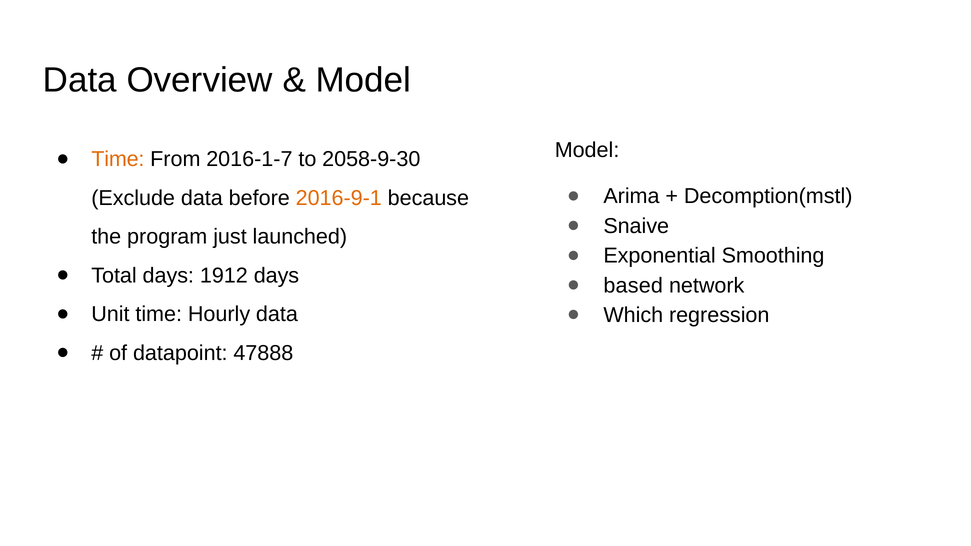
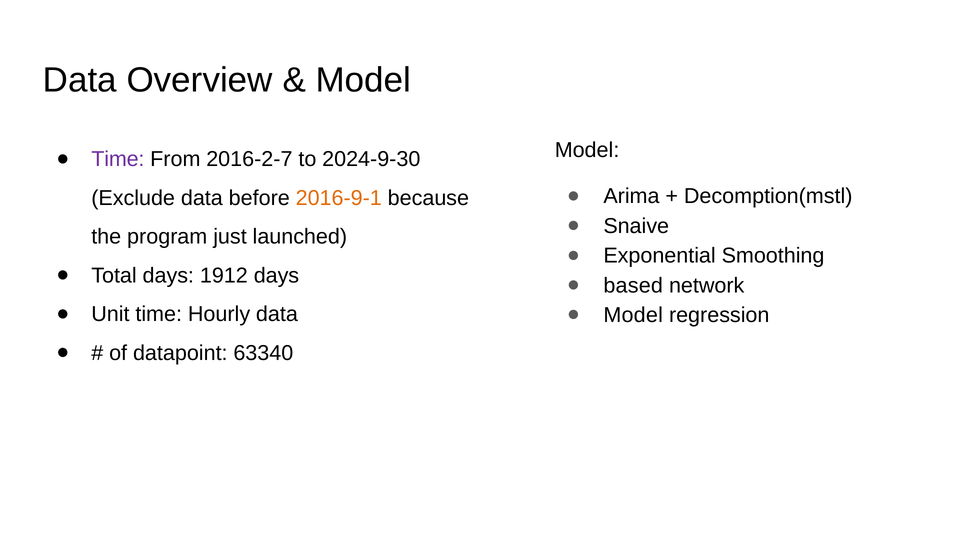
Time colour: orange -> purple (118, 159)
2016-1-7: 2016-1-7 -> 2016-2-7 (249, 159)
2058-9-30: 2058-9-30 -> 2024-9-30 (371, 159)
Which: Which -> Model (633, 315)
47888: 47888 -> 63340 (263, 353)
